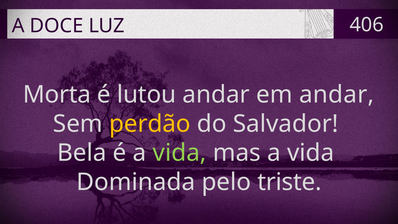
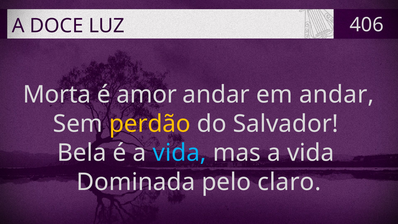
lutou: lutou -> amor (147, 94)
vida colour: light green -> light blue (180, 153)
triste: triste -> claro (289, 182)
